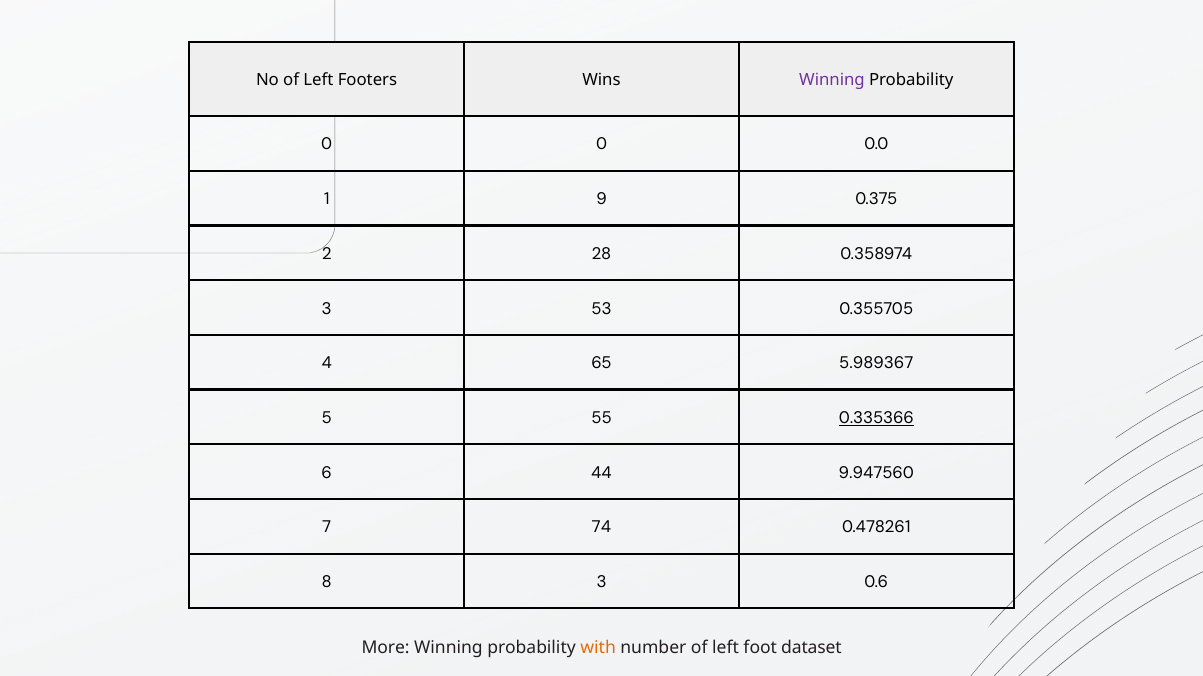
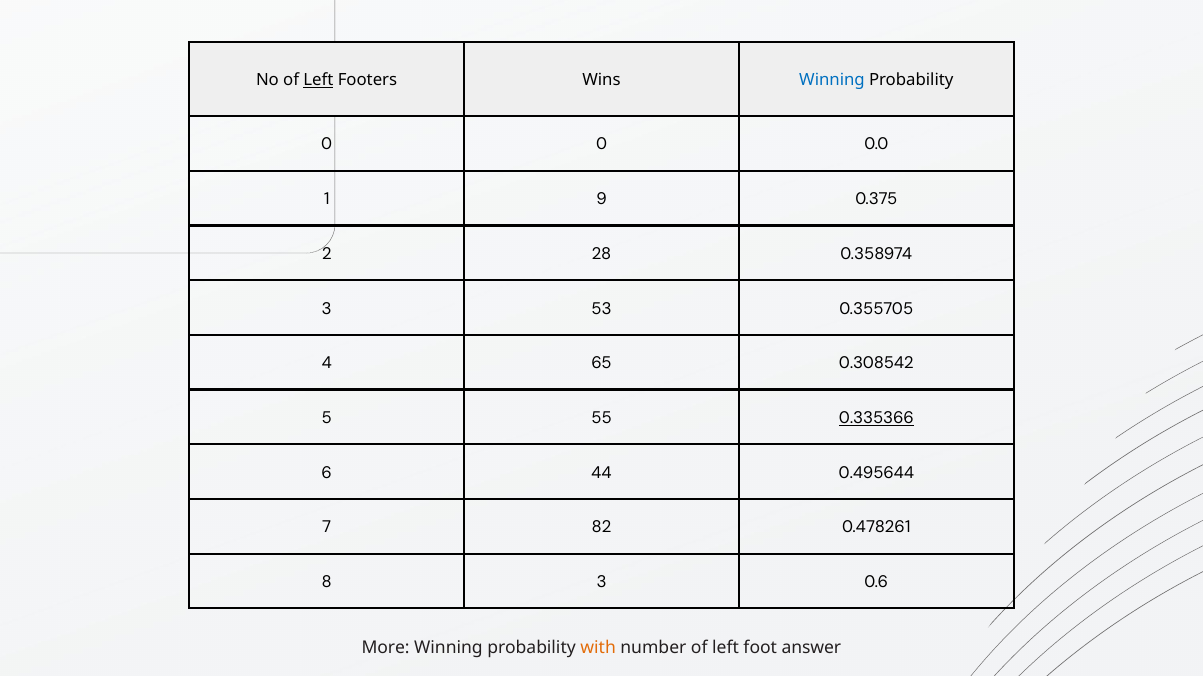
Left underline: none -> present (318, 81)
Winning colour: purple -> blue (832, 81)
5.989367: 5.989367 -> 0.308542 (876, 364)
9.947560: 9.947560 -> 0.495644 (876, 473)
74: 74 -> 82 (602, 528)
dataset: dataset -> answer (811, 649)
